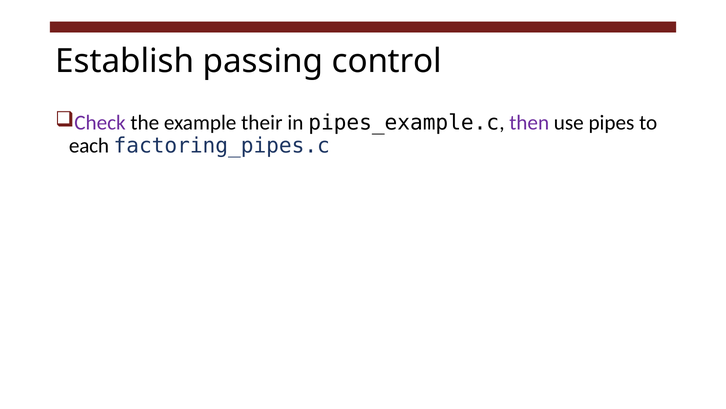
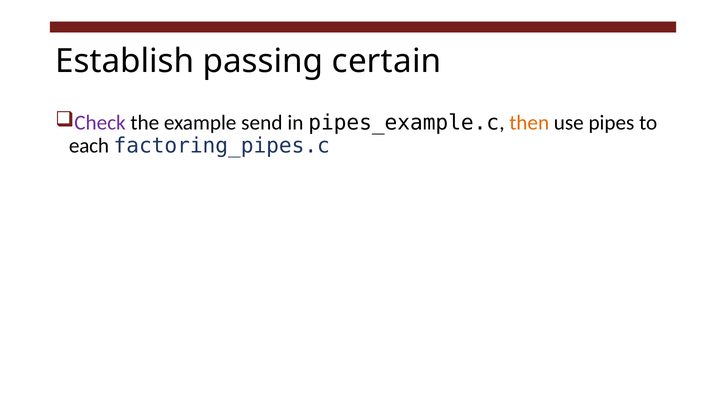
control: control -> certain (387, 61)
their: their -> send (262, 123)
then colour: purple -> orange (529, 123)
